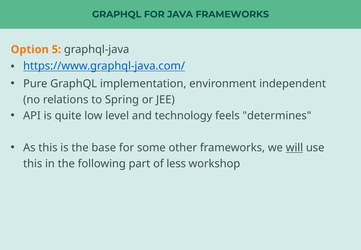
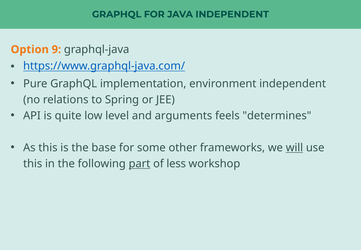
JAVA FRAMEWORKS: FRAMEWORKS -> INDEPENDENT (232, 14)
5: 5 -> 9 (56, 49)
technology: technology -> arguments (183, 116)
part underline: none -> present (139, 164)
